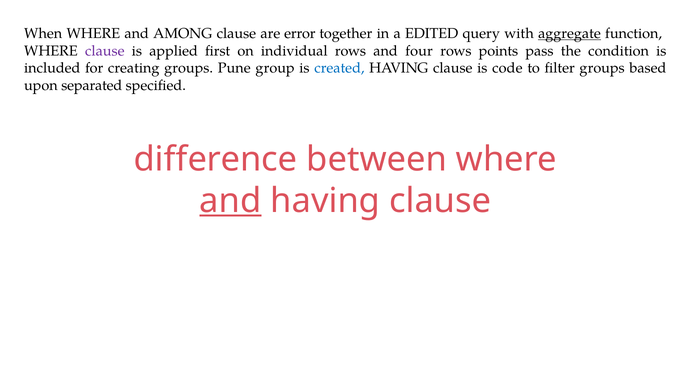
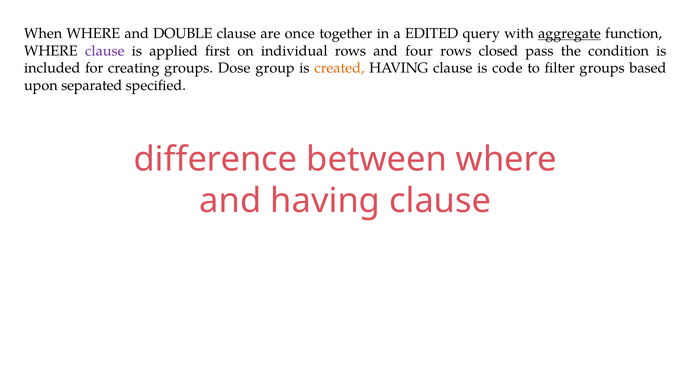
AMONG: AMONG -> DOUBLE (183, 34)
error: error -> once (300, 34)
points: points -> closed (499, 51)
Pune: Pune -> Dose (234, 68)
created colour: blue -> orange (339, 68)
and underline: present -> none (230, 201)
